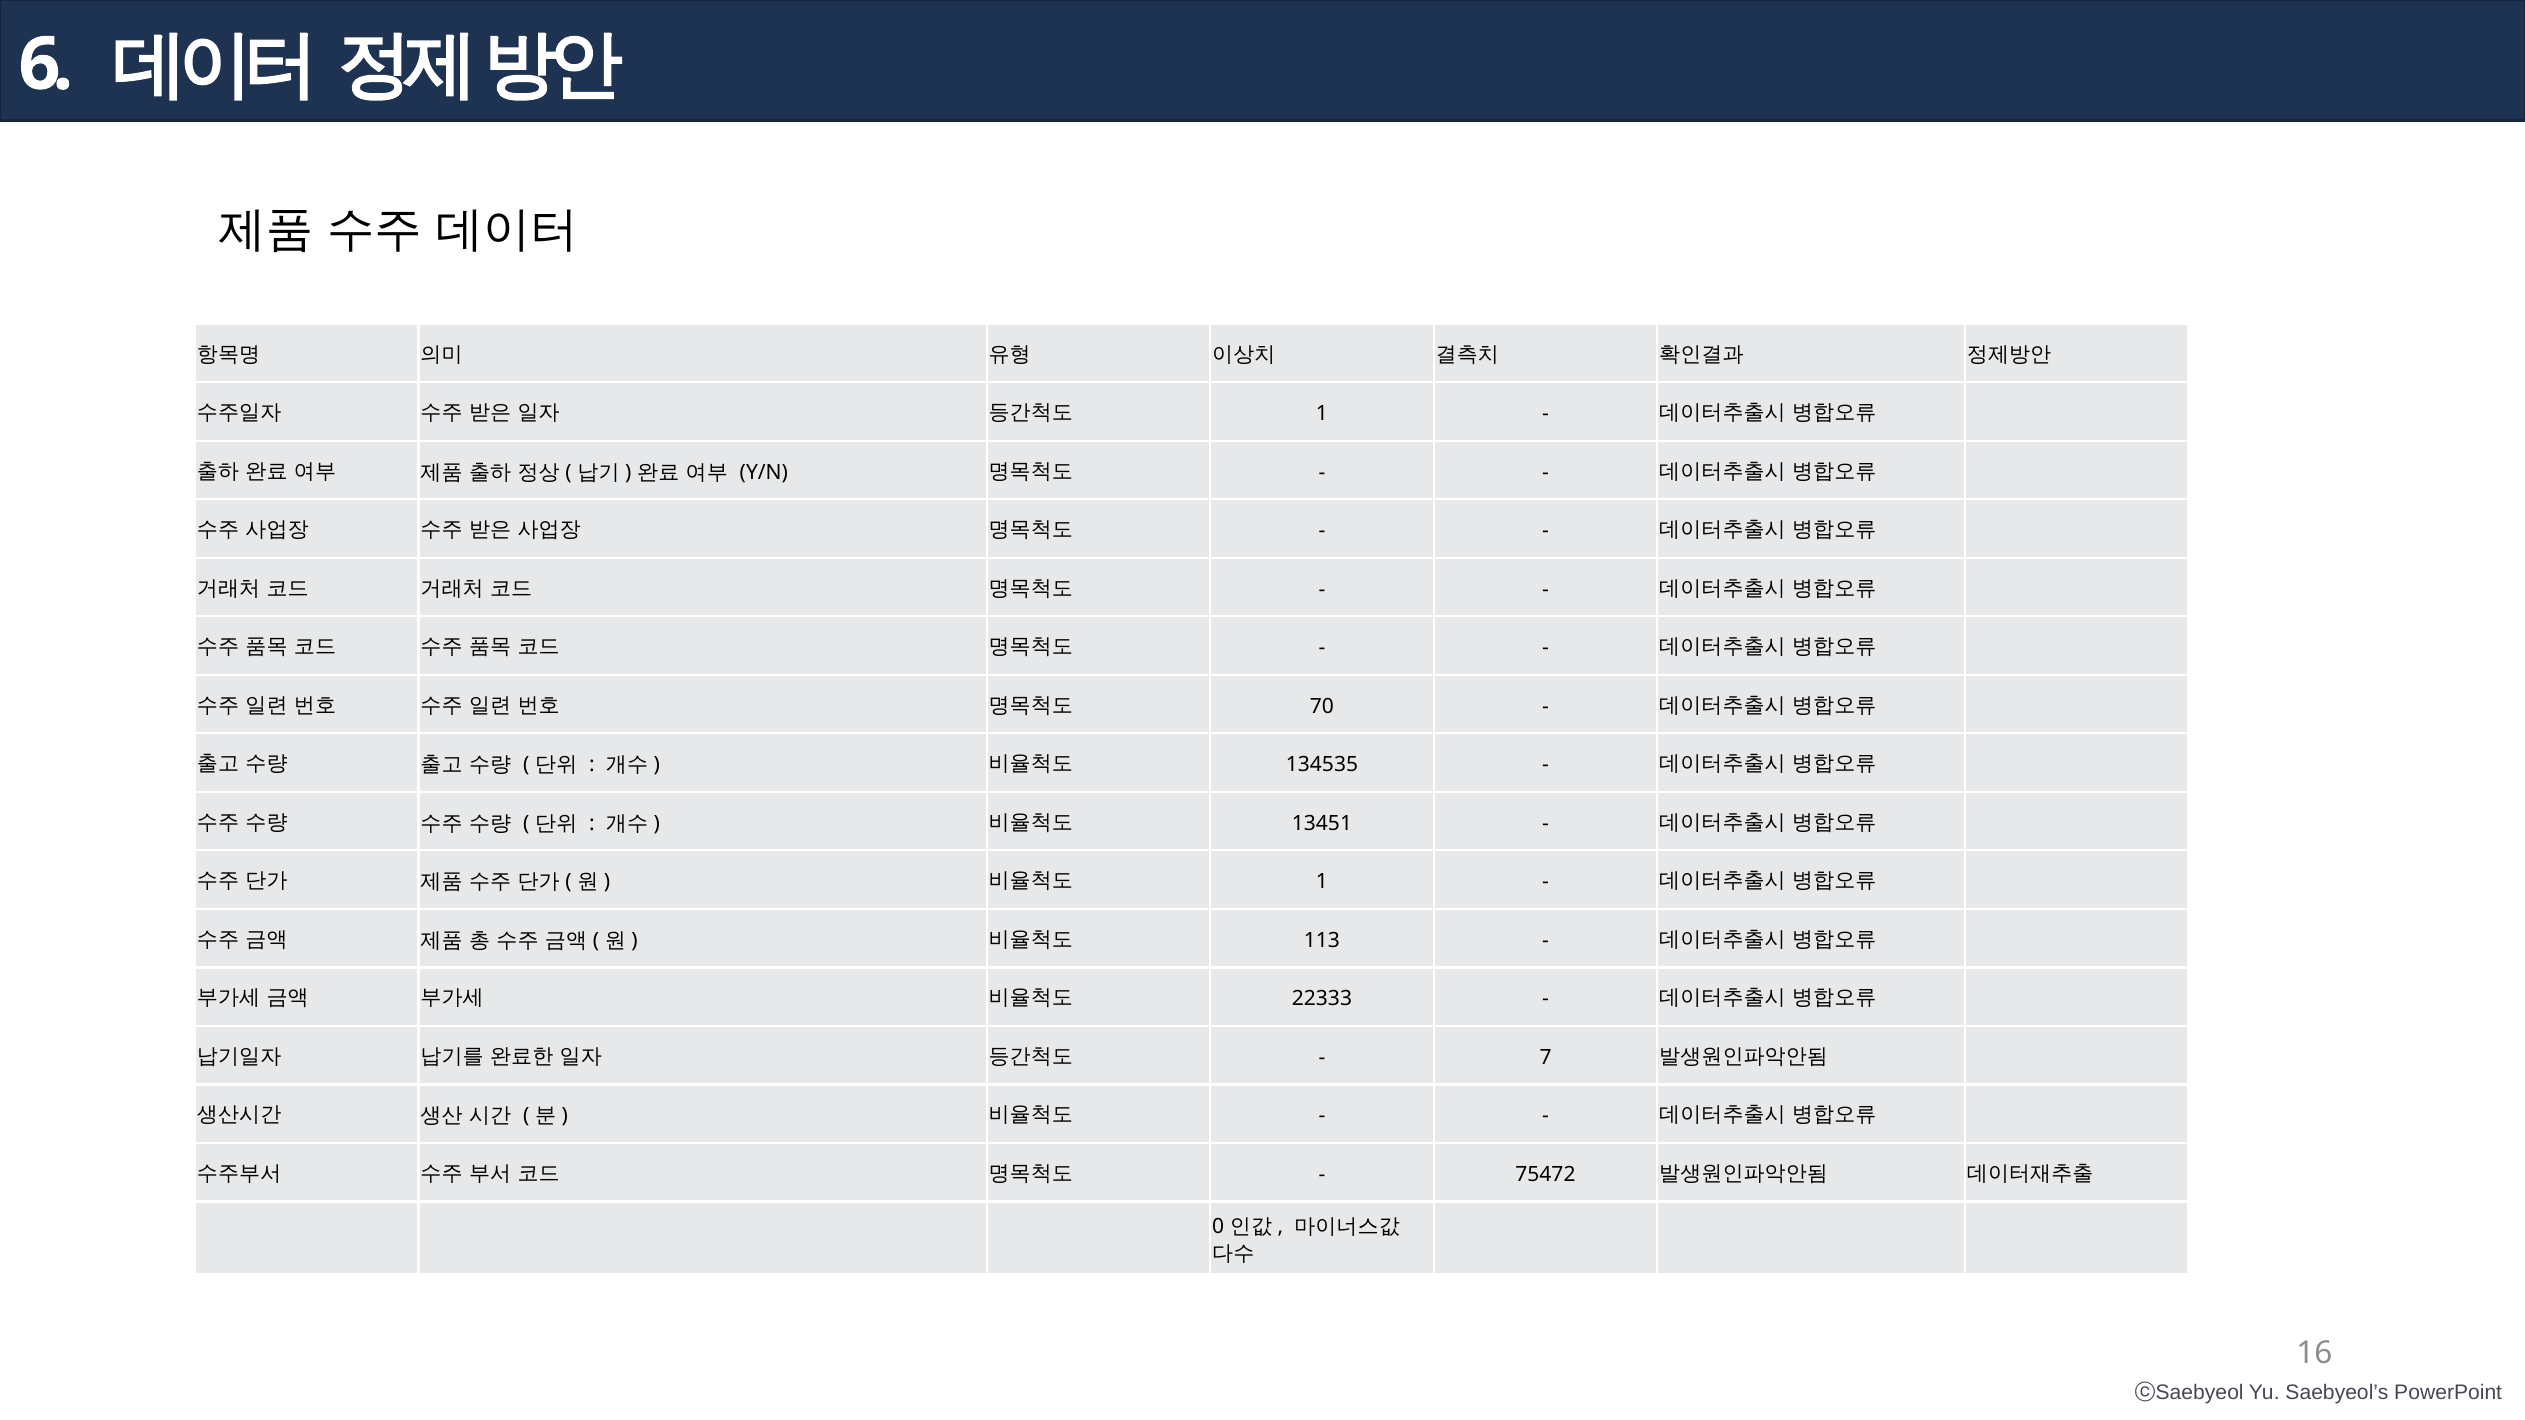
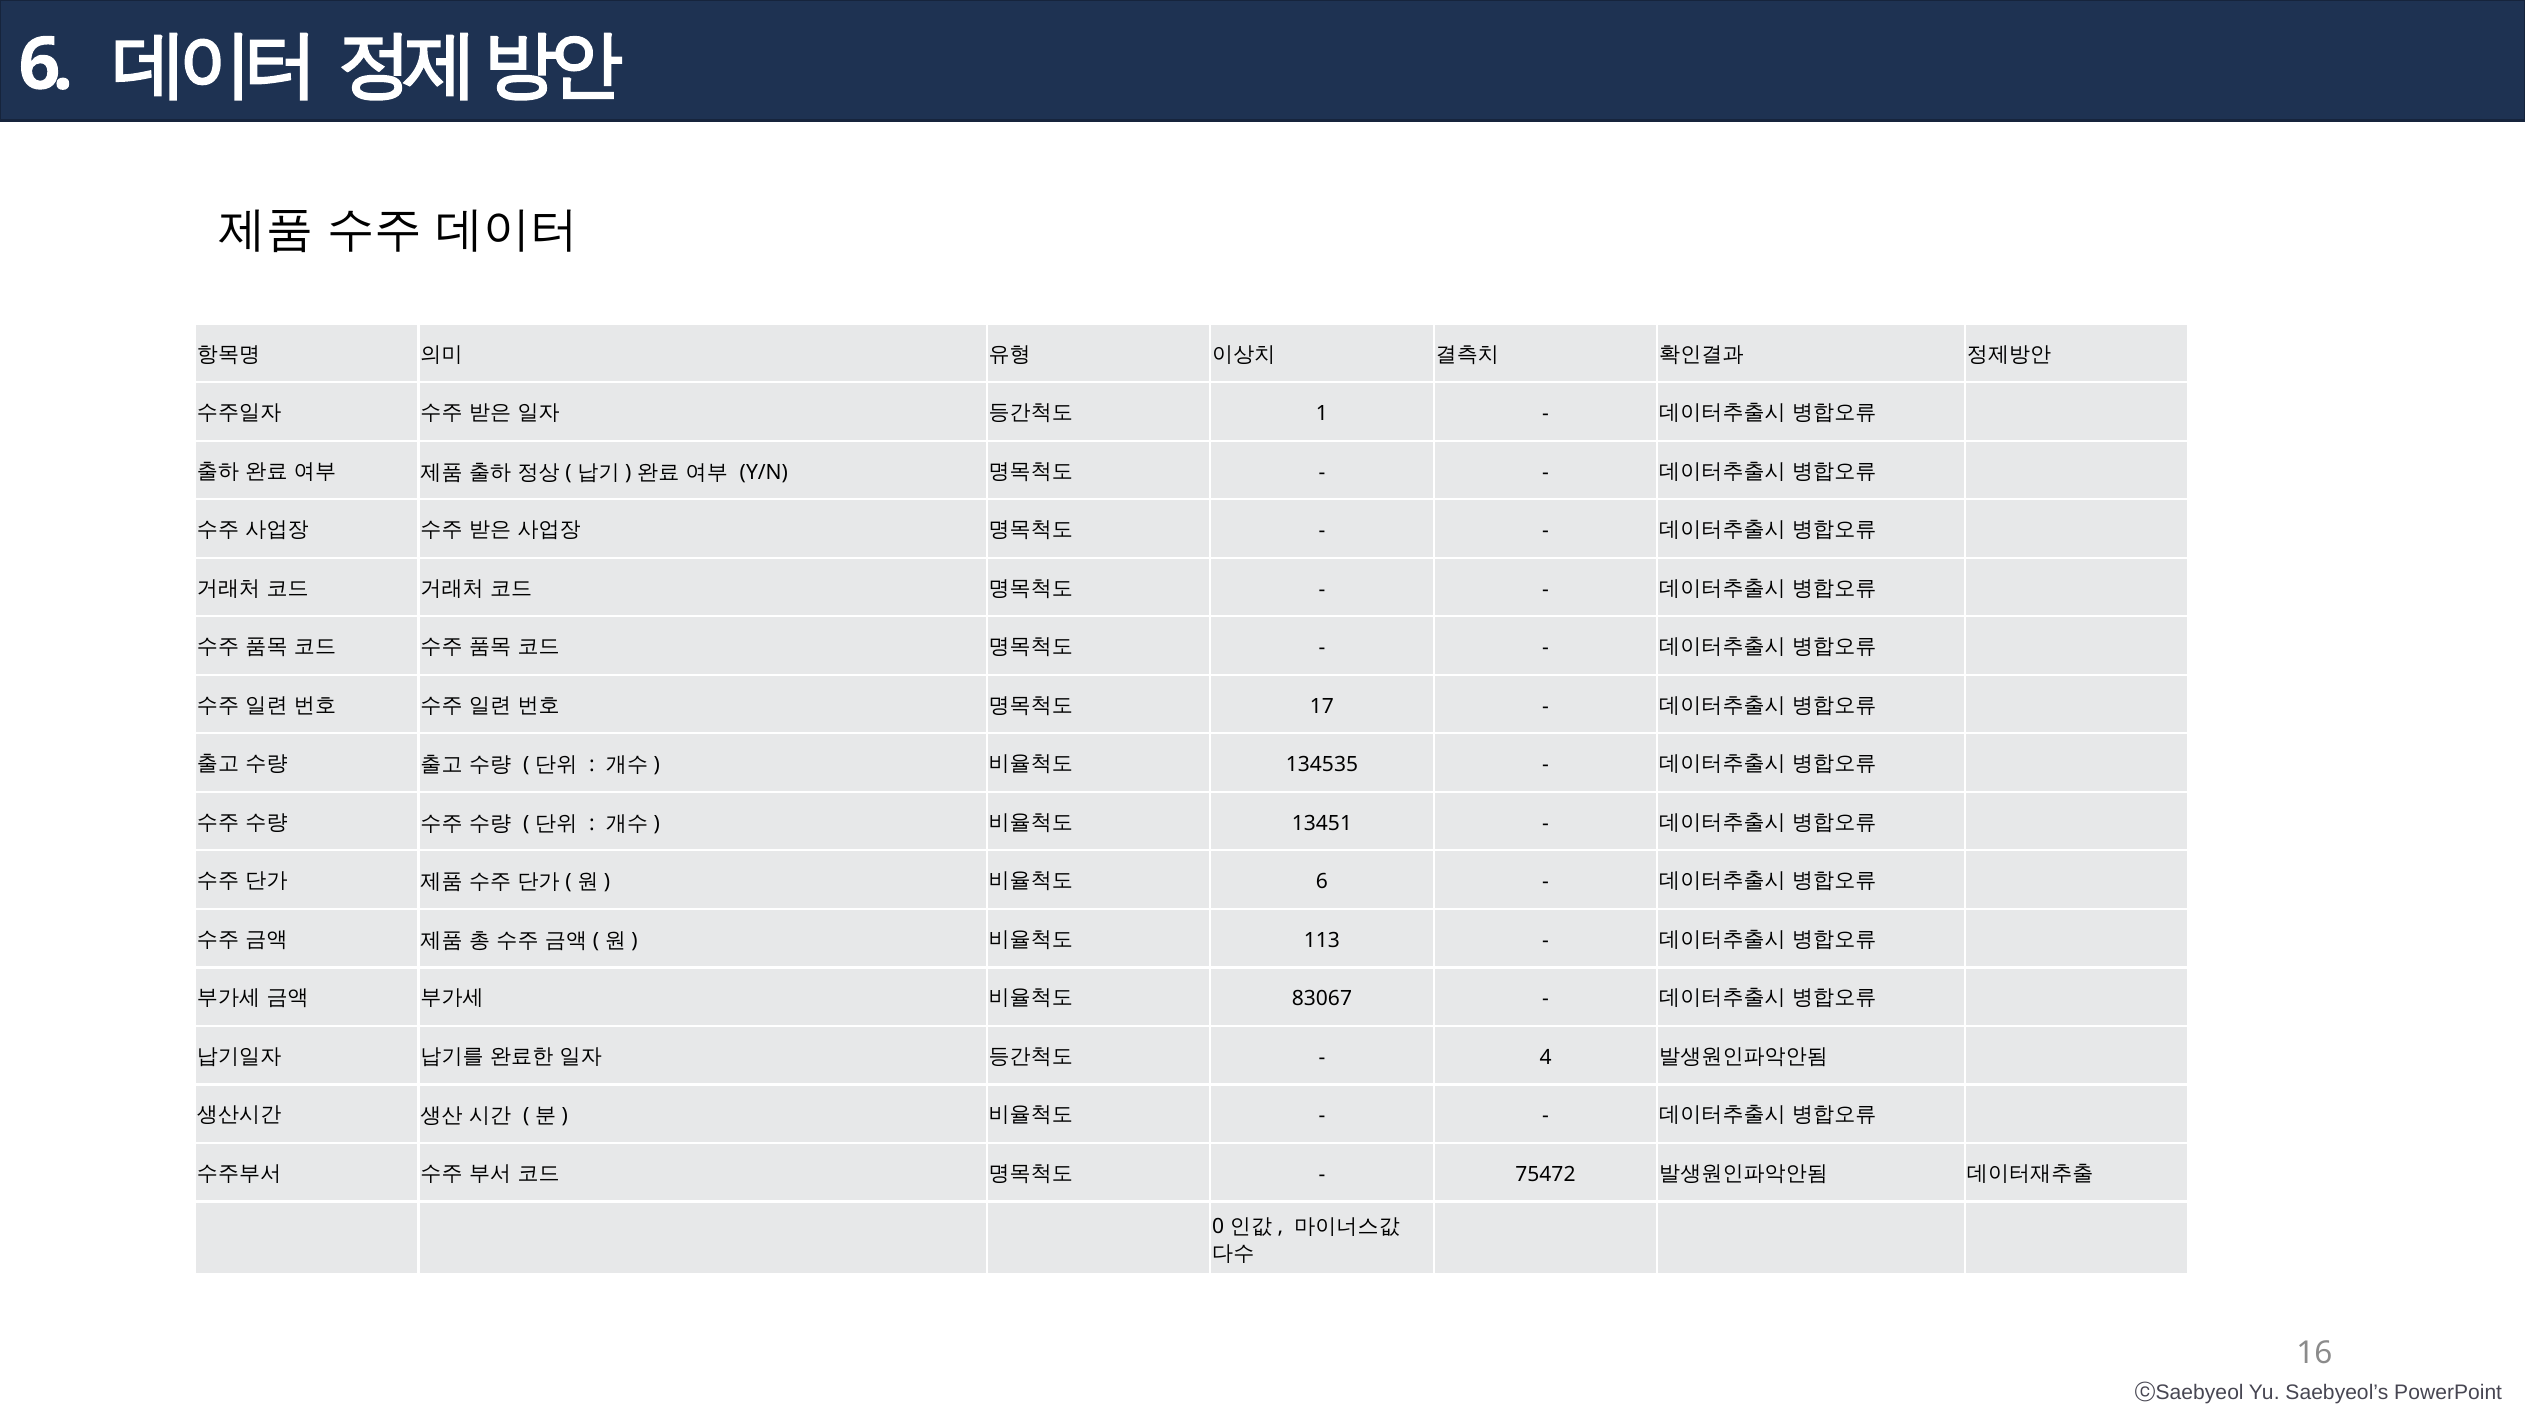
70: 70 -> 17 (1322, 706)
1: 1 -> 6 (1322, 882)
22333: 22333 -> 83067 (1322, 999)
7: 7 -> 4 (1546, 1058)
